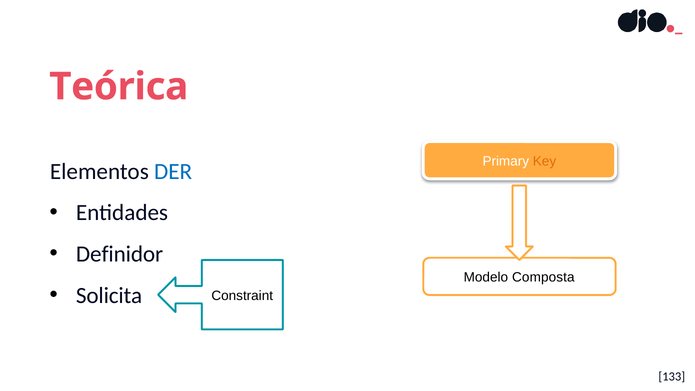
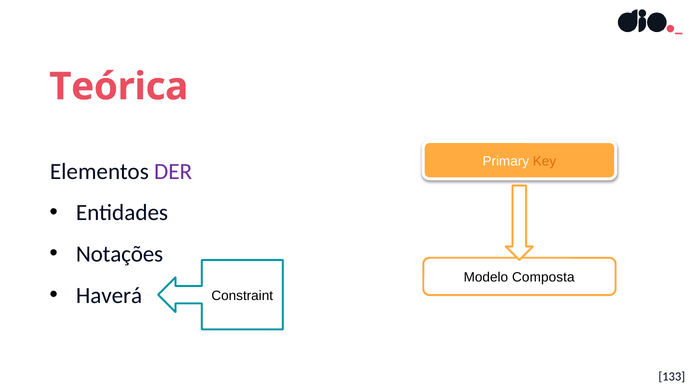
DER colour: blue -> purple (173, 171)
Definidor: Definidor -> Notações (120, 254)
Solicita: Solicita -> Haverá (109, 295)
